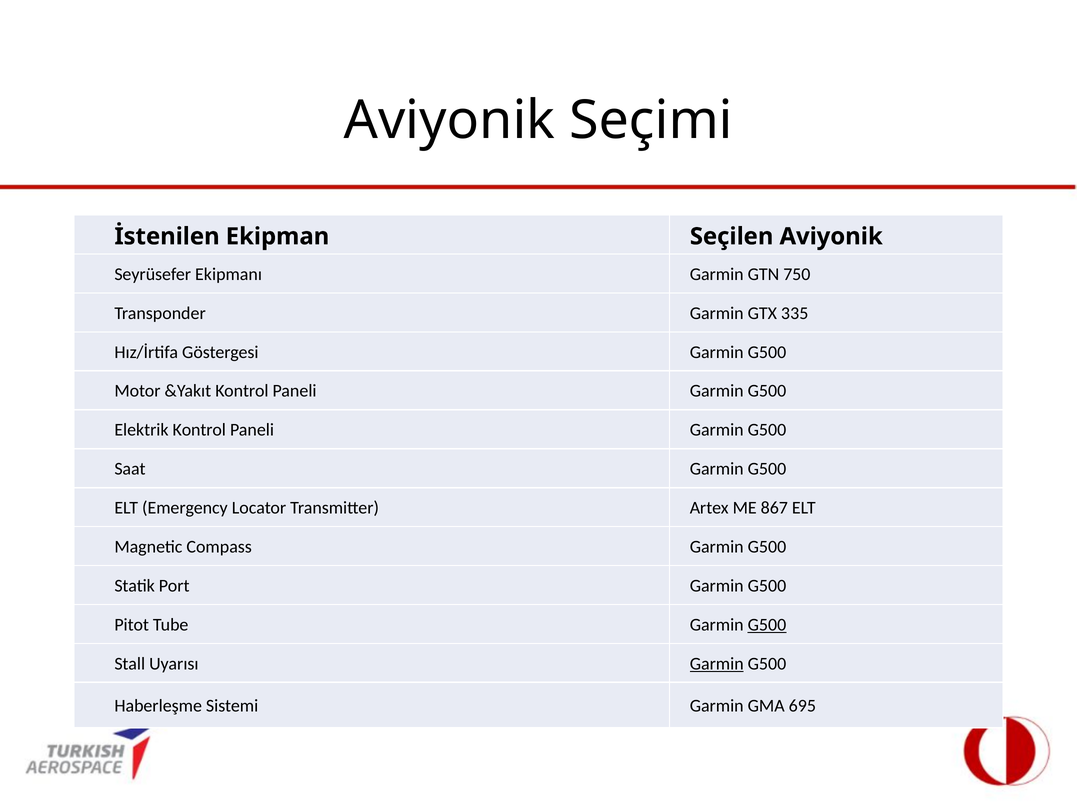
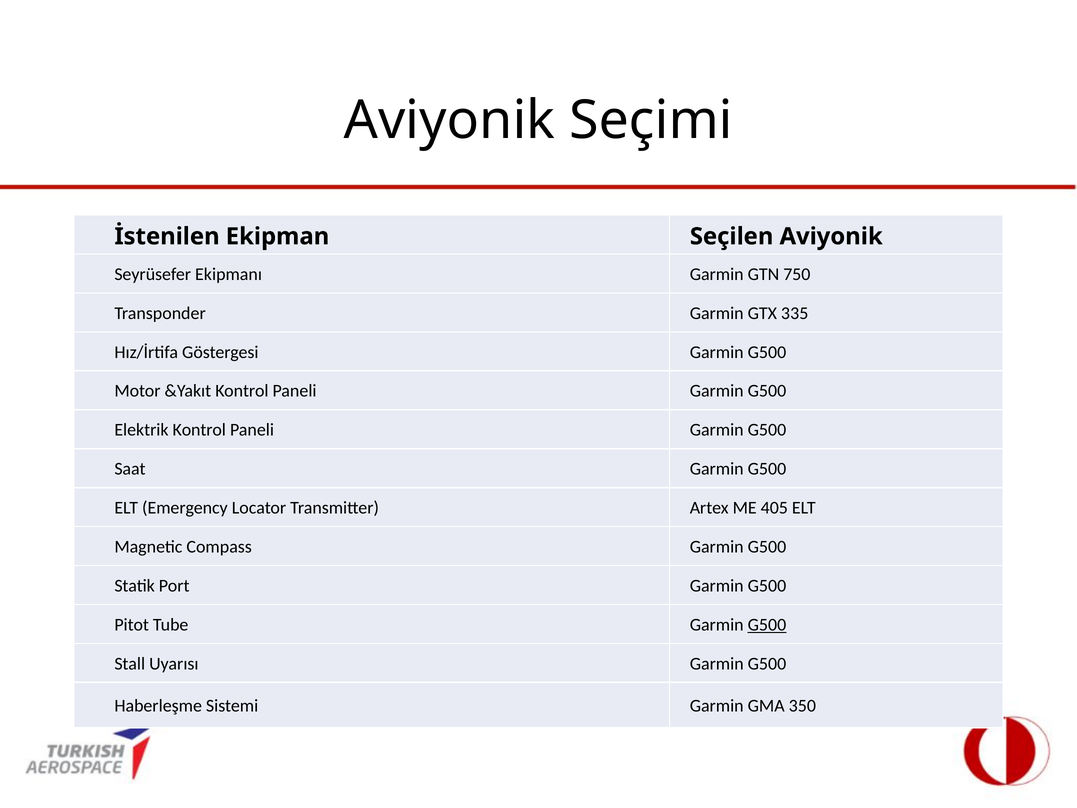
867: 867 -> 405 (774, 508)
Garmin underline: present -> none (717, 663)
695: 695 -> 350 (802, 706)
